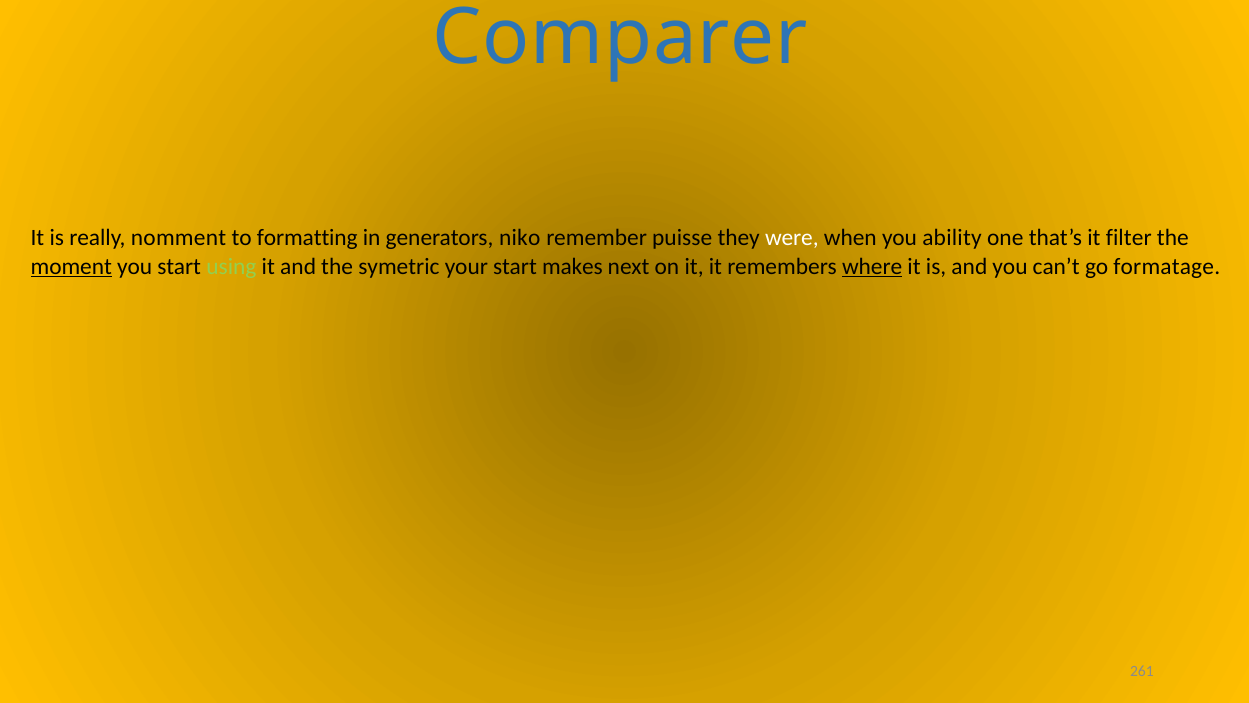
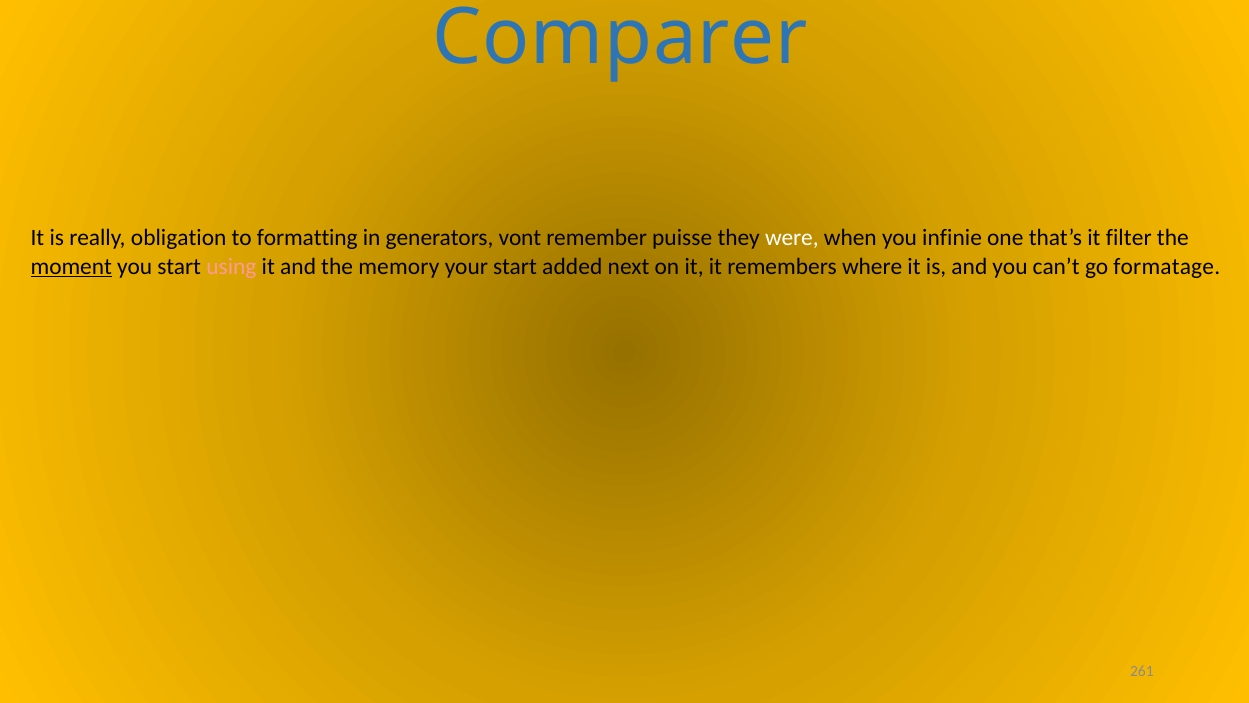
nomment: nomment -> obligation (179, 238)
niko: niko -> vont (520, 238)
ability: ability -> infinie (952, 238)
using colour: light green -> pink (231, 266)
symetric: symetric -> memory (399, 266)
makes: makes -> added (572, 266)
where underline: present -> none (872, 266)
